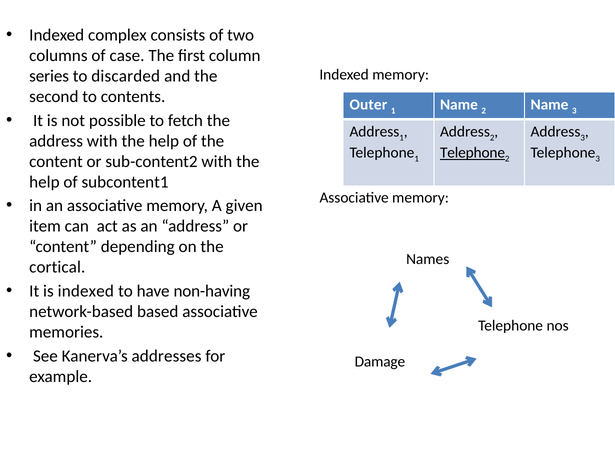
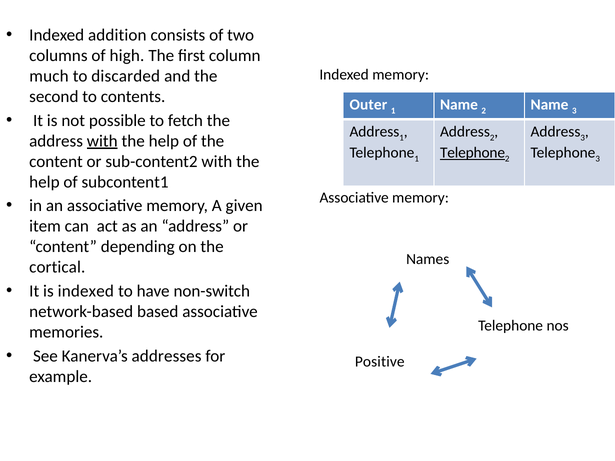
complex: complex -> addition (117, 35)
case: case -> high (127, 56)
series: series -> much (49, 76)
with underline: none -> present (102, 141)
non-having: non-having -> non-switch (212, 291)
Damage: Damage -> Positive (380, 362)
